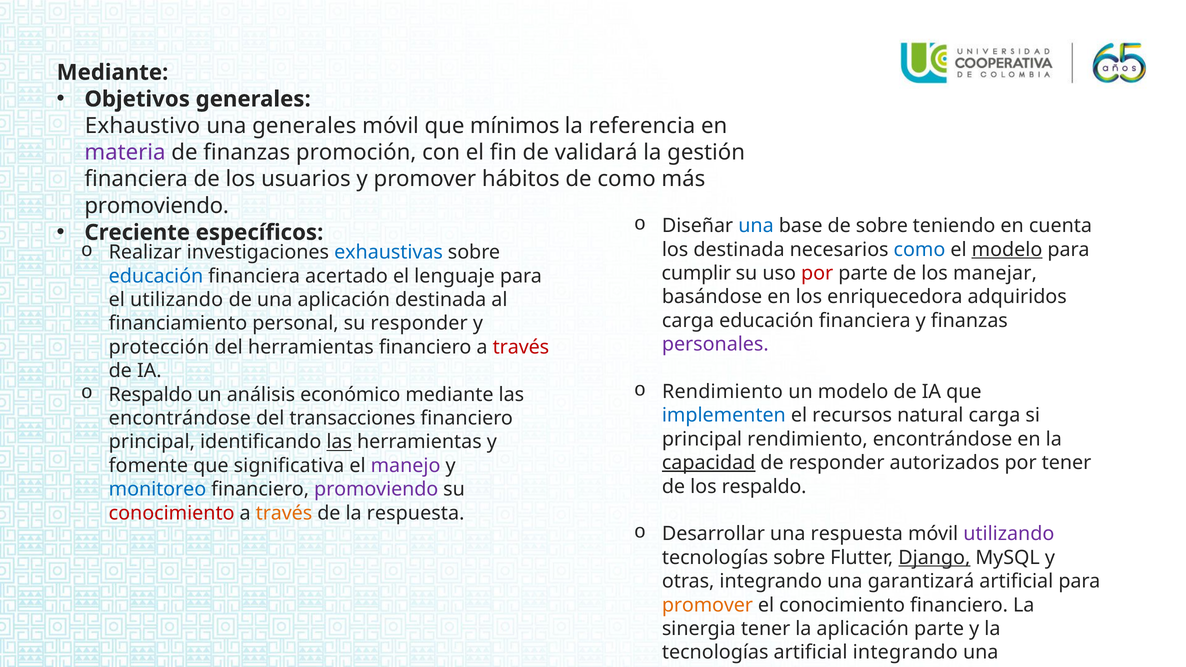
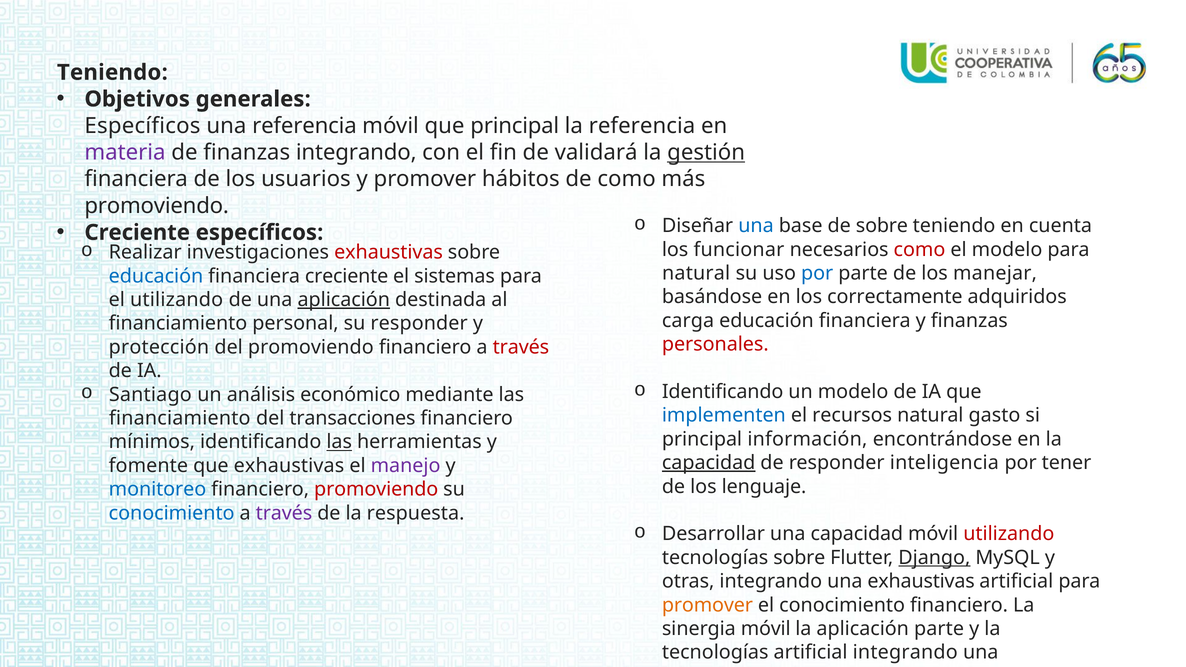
Mediante: Mediante -> Teniendo (112, 72)
Exhaustivo: Exhaustivo -> Específicos (142, 126)
una generales: generales -> referencia (304, 126)
que mínimos: mínimos -> principal (515, 126)
finanzas promoción: promoción -> integrando (356, 152)
gestión underline: none -> present (706, 152)
exhaustivas colour: blue -> red (389, 252)
los destinada: destinada -> funcionar (739, 250)
como colour: blue -> red (919, 250)
modelo underline: present -> none (1007, 250)
cumplir: cumplir -> natural (696, 273)
por colour: red -> blue (817, 273)
financiera acertado: acertado -> creciente (347, 276)
lenguaje: lenguaje -> sistemas (455, 276)
los enriquecedora: enriquecedora -> correctamente (895, 297)
aplicación underline: none -> present (344, 300)
personales colour: purple -> red (715, 344)
del herramientas: herramientas -> promoviendo (311, 347)
Rendimiento: Rendimiento -> Identificando (723, 392)
Respaldo: Respaldo -> Santiago (150, 395)
natural carga: carga -> gasto (994, 416)
encontrándose: encontrándose -> financiamiento (180, 418)
principal rendimiento: rendimiento -> información (807, 439)
principal: principal -> mínimos (152, 442)
autorizados: autorizados -> inteligencia (944, 463)
que significativa: significativa -> exhaustivas (289, 466)
los respaldo: respaldo -> lenguaje (764, 487)
promoviendo colour: purple -> red (376, 489)
conocimiento colour: red -> blue (172, 513)
través colour: orange -> purple (284, 513)
una respuesta: respuesta -> capacidad (857, 534)
utilizando colour: purple -> red (1009, 534)
una garantizará: garantizará -> exhaustivas (921, 581)
sinergia tener: tener -> móvil (766, 629)
